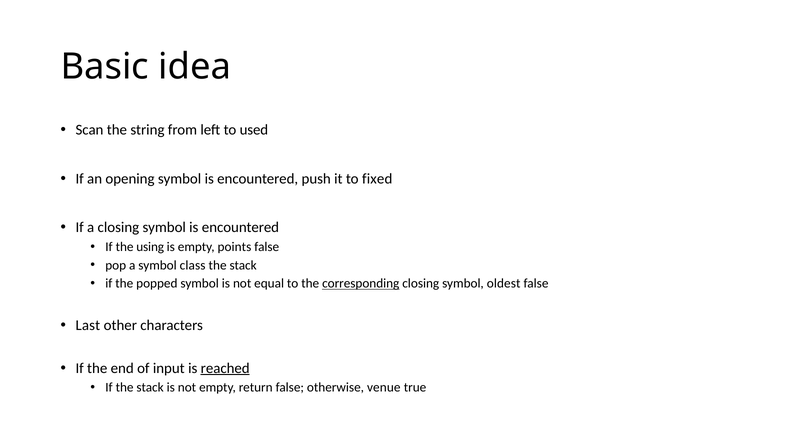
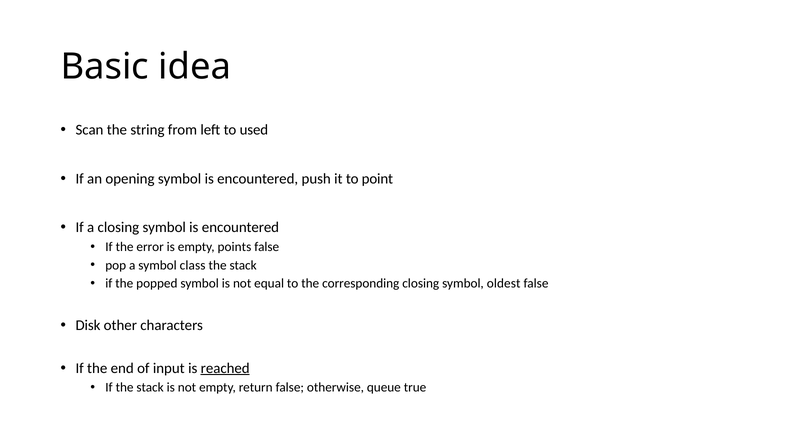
fixed: fixed -> point (377, 179)
using: using -> error (150, 247)
corresponding underline: present -> none (361, 284)
Last: Last -> Disk (88, 326)
venue: venue -> queue (384, 388)
